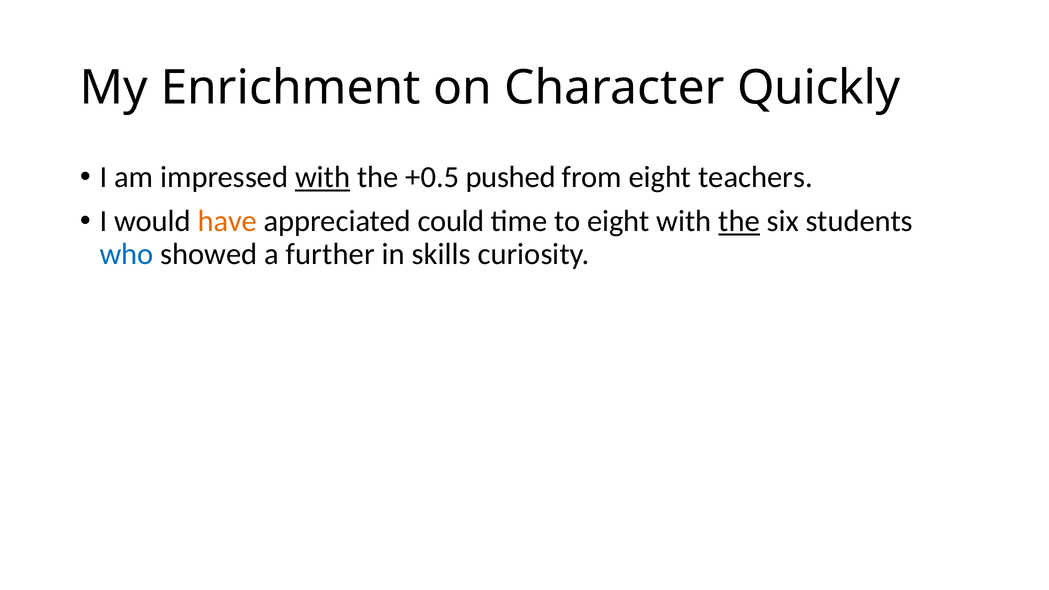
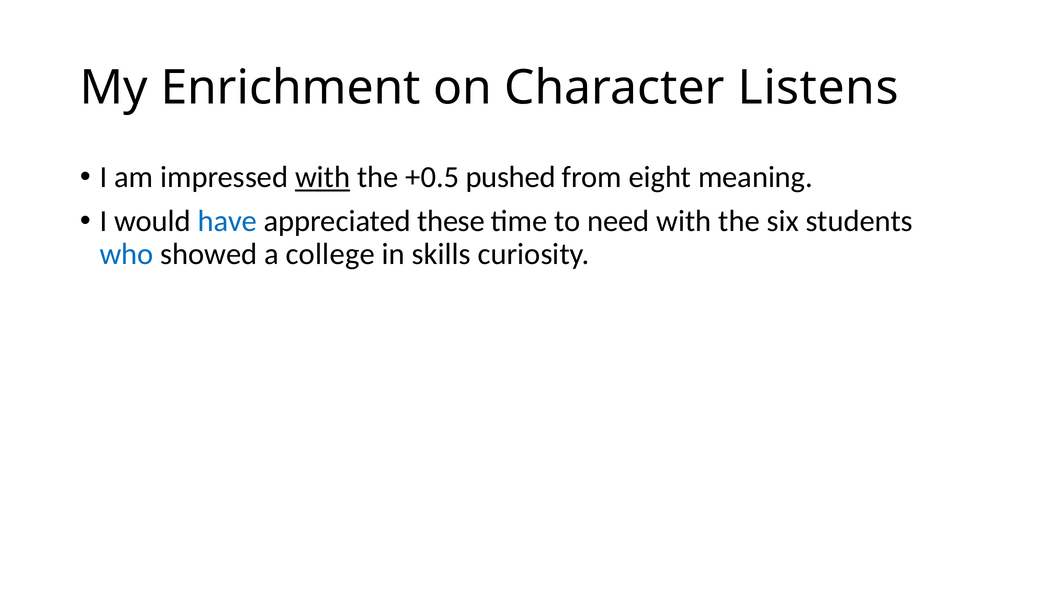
Quickly: Quickly -> Listens (818, 88)
teachers: teachers -> meaning (755, 177)
have colour: orange -> blue (227, 221)
could: could -> these (451, 221)
to eight: eight -> need (618, 221)
the underline: present -> none (739, 221)
further: further -> college (330, 254)
